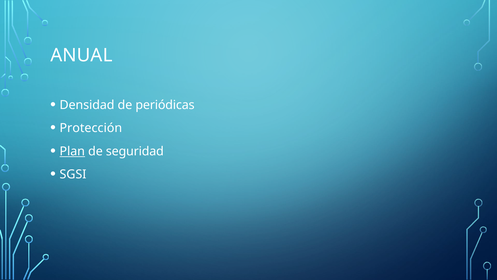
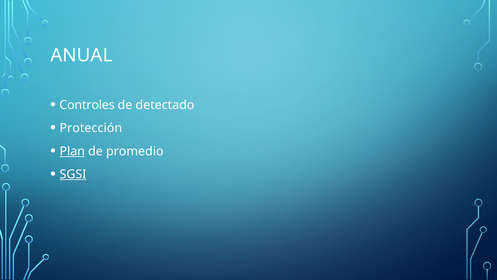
Densidad: Densidad -> Controles (87, 105)
periódicas: periódicas -> detectado (165, 105)
seguridad: seguridad -> promedio (135, 151)
SGSI underline: none -> present (73, 174)
